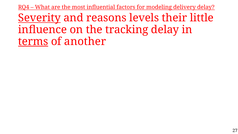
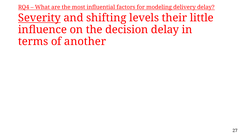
reasons: reasons -> shifting (106, 18)
tracking: tracking -> decision (127, 30)
terms underline: present -> none (33, 41)
